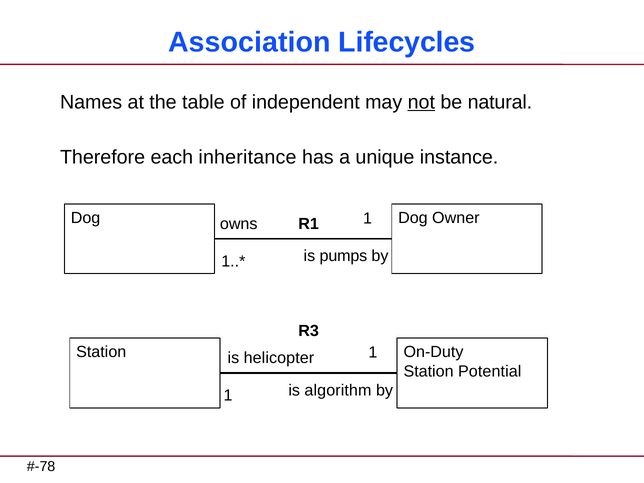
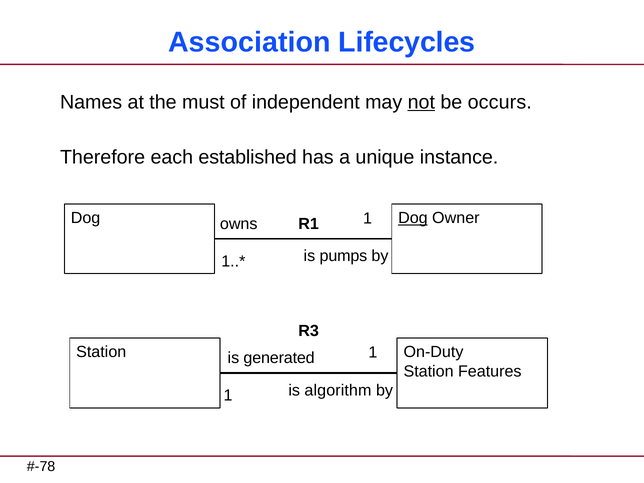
table: table -> must (203, 102)
natural: natural -> occurs (500, 102)
inheritance: inheritance -> established (248, 157)
Dog underline: none -> present (413, 218)
helicopter: helicopter -> generated (279, 358)
Potential: Potential -> Features (490, 371)
